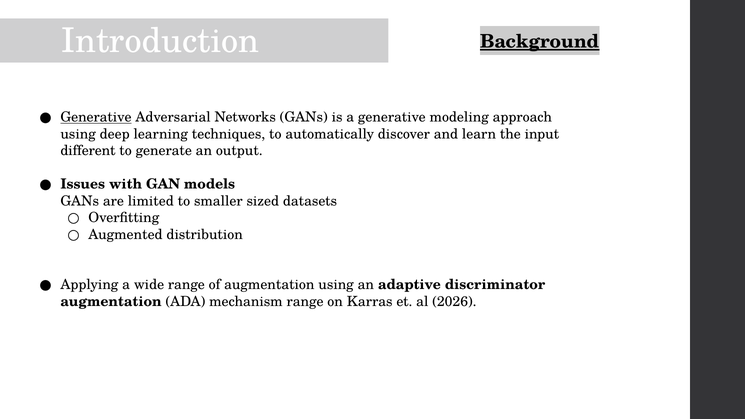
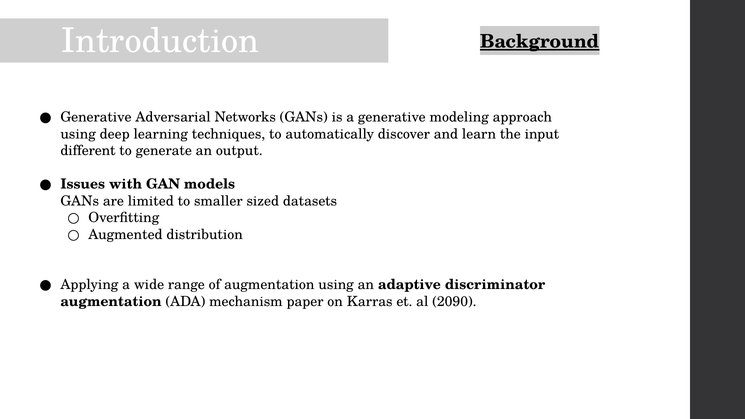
Generative underline: present -> none (96, 117)
mechanism range: range -> paper (305, 302)
2026: 2026 -> 2090 (454, 302)
